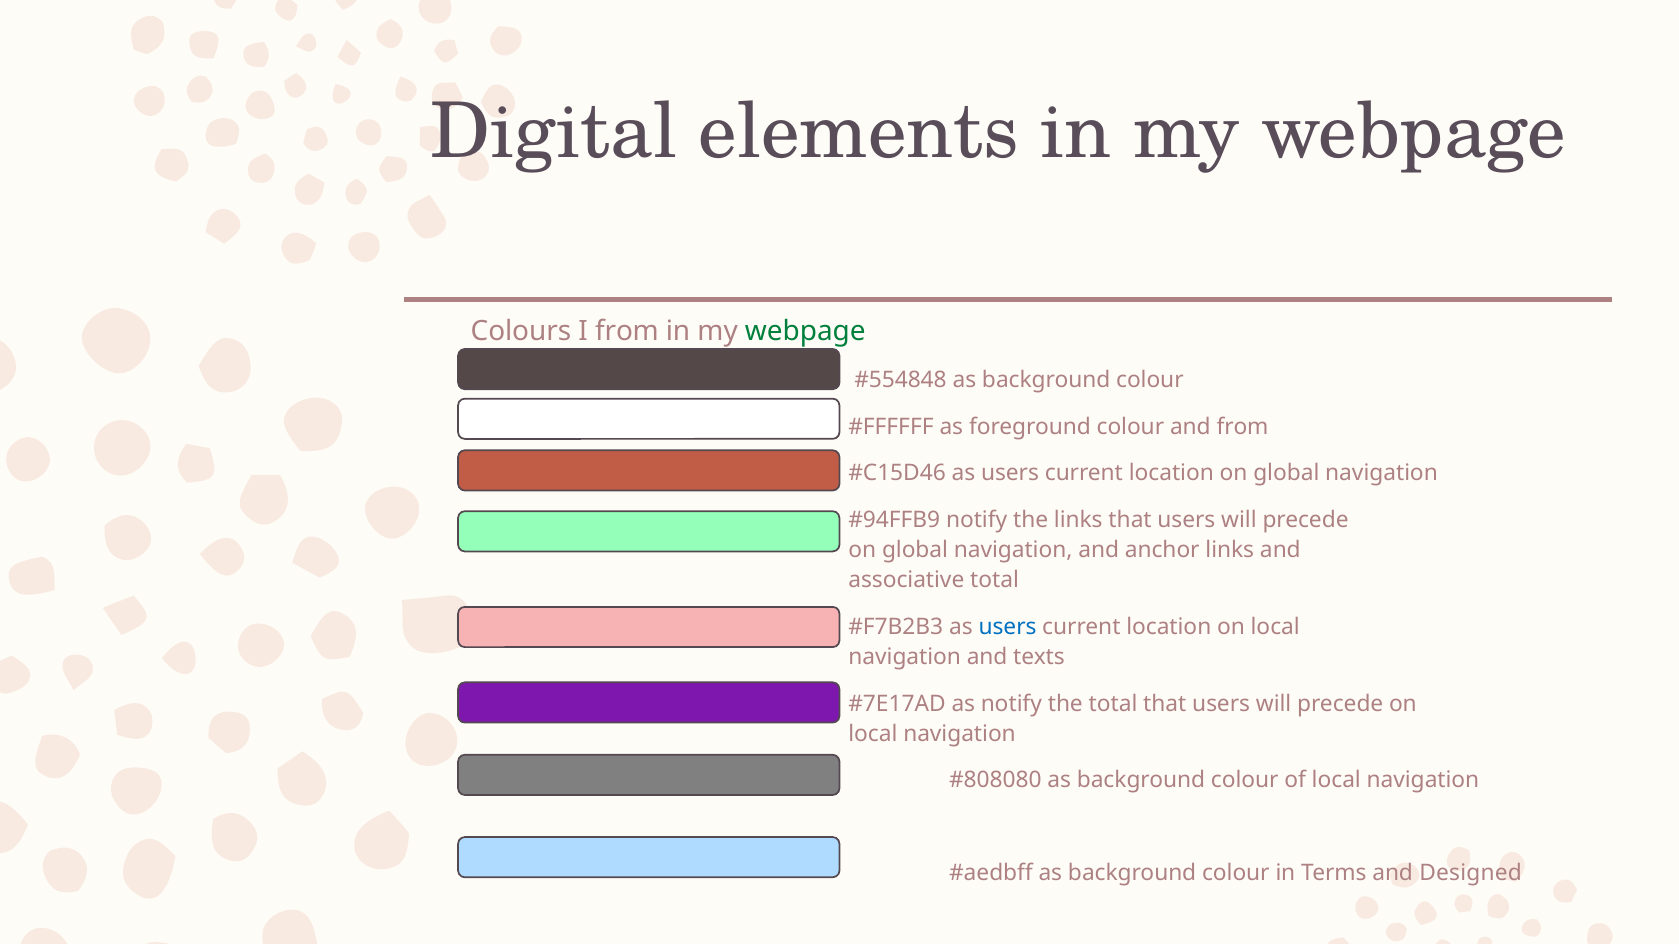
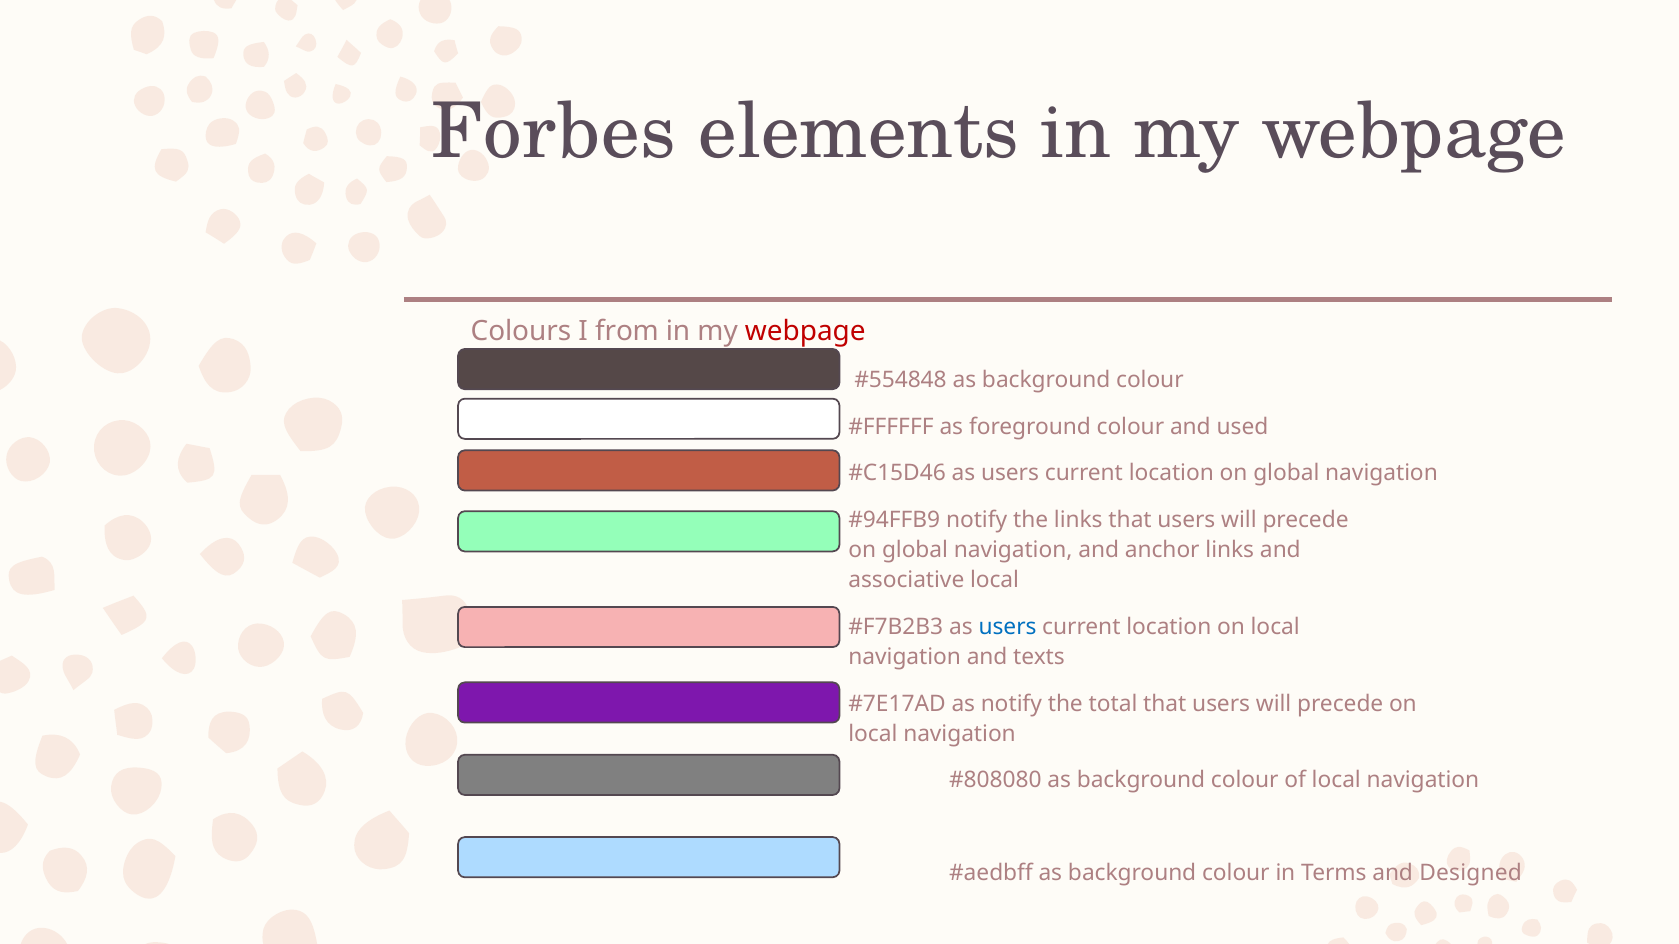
Digital: Digital -> Forbes (554, 132)
webpage colour: green -> red (805, 331)
and from: from -> used (1242, 427)
associative total: total -> local (995, 581)
